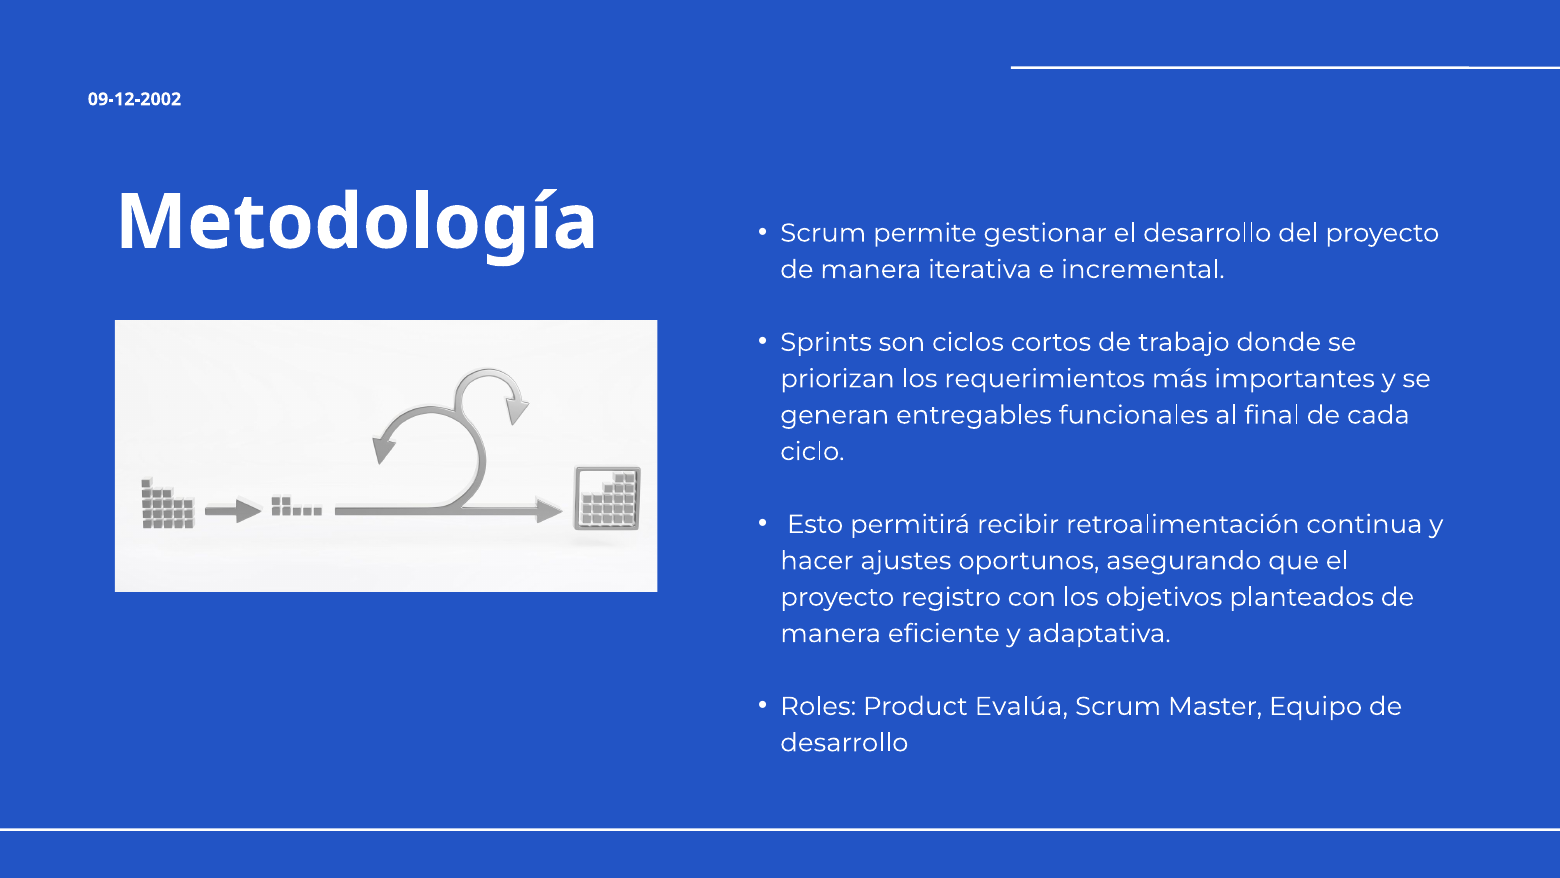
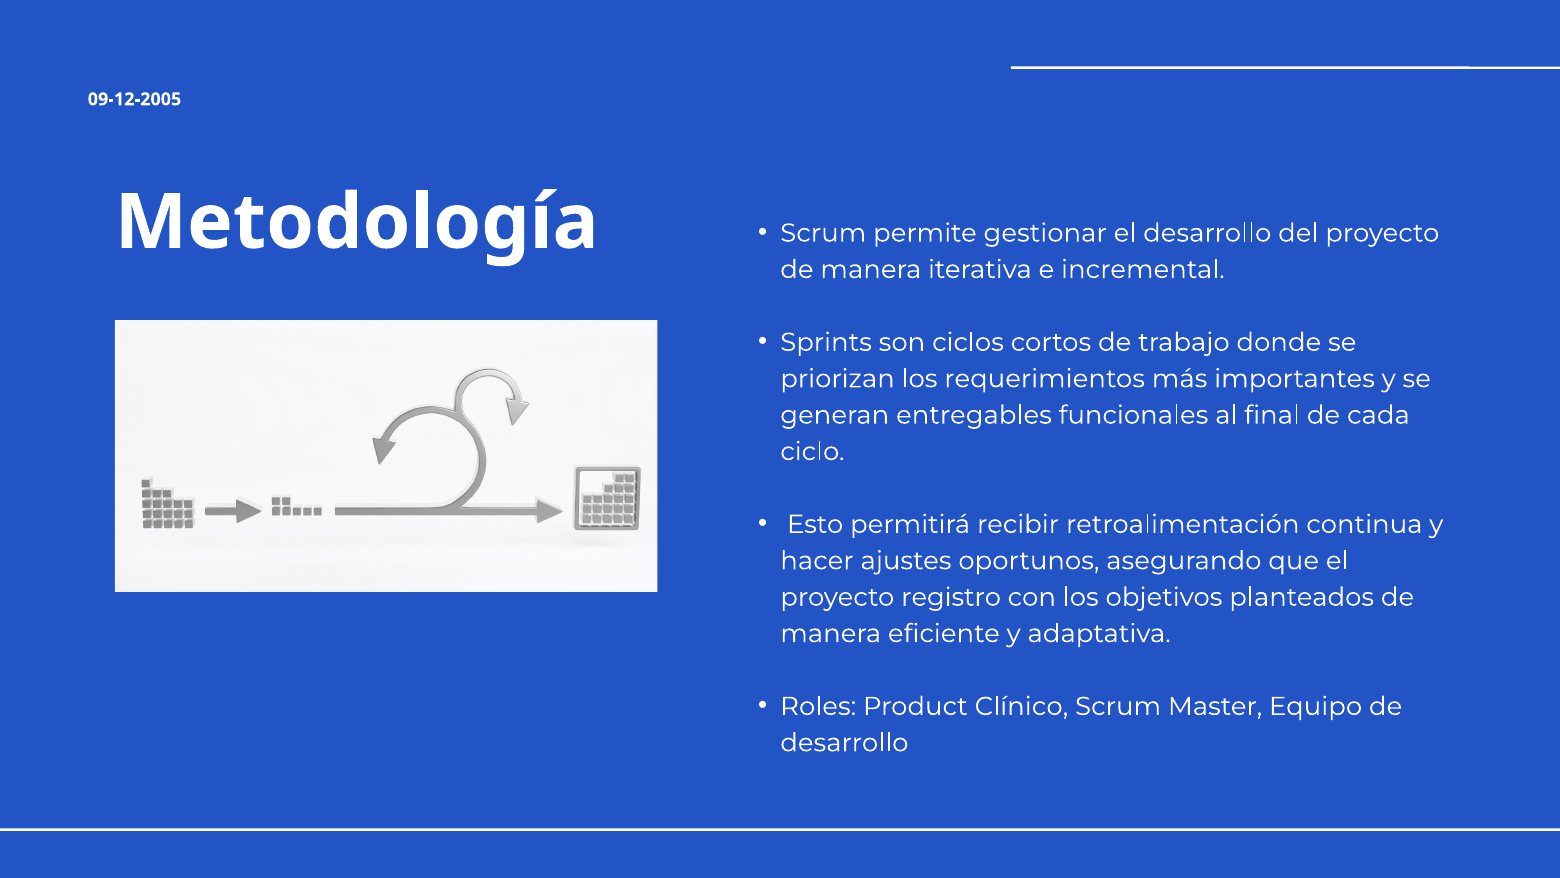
09-12-2002: 09-12-2002 -> 09-12-2005 (135, 99)
Evalúa: Evalúa -> Clínico (1021, 706)
